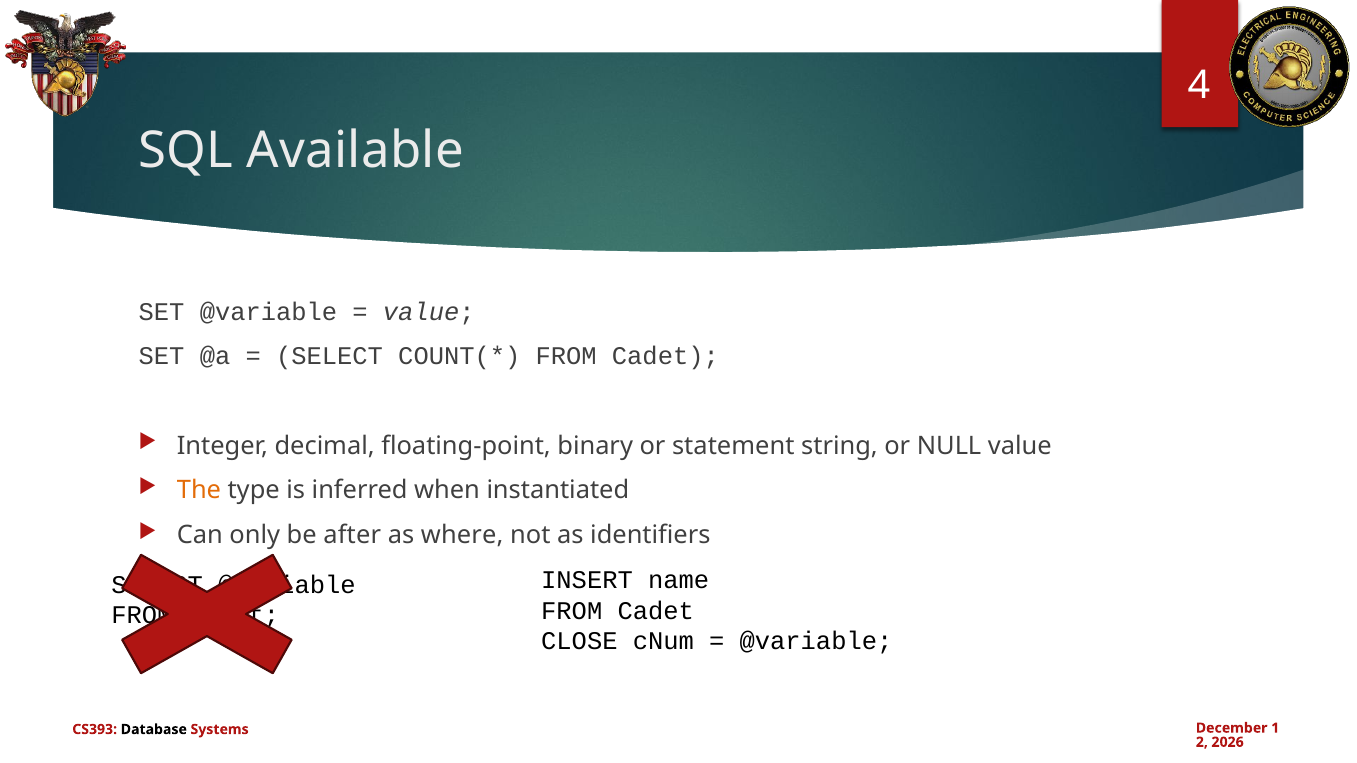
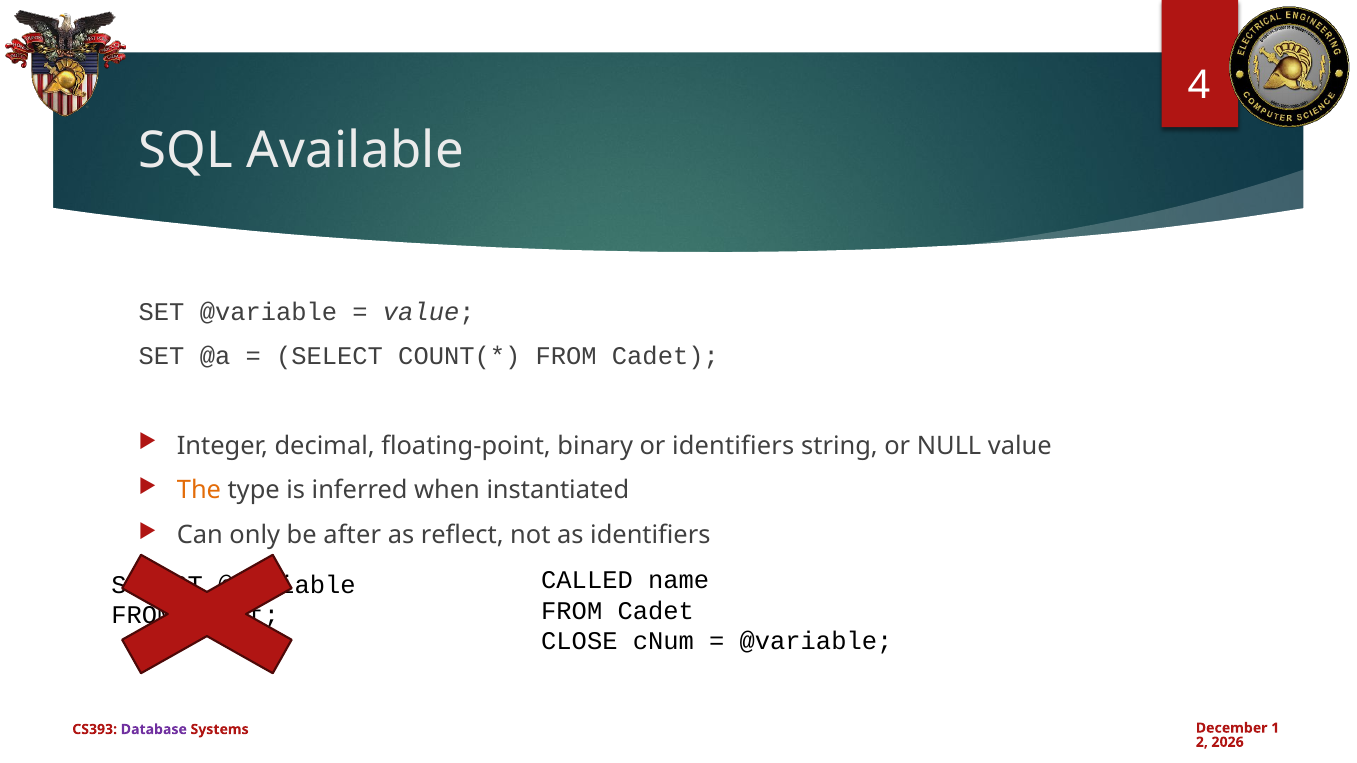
or statement: statement -> identifiers (733, 446)
where: where -> reflect (462, 535)
INSERT: INSERT -> CALLED (587, 580)
Database colour: black -> purple (154, 730)
